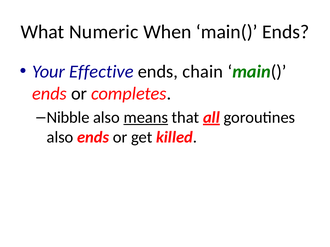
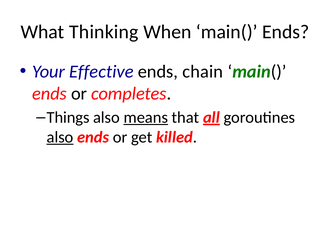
Numeric: Numeric -> Thinking (104, 32)
Nibble: Nibble -> Things (68, 118)
also underline: none -> present (60, 138)
